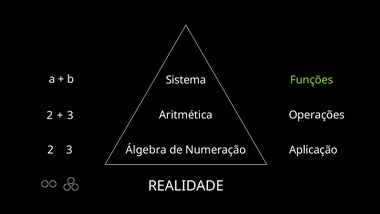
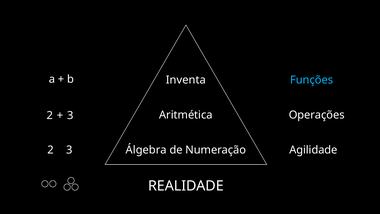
Sistema: Sistema -> Inventa (186, 80)
Funções colour: light green -> light blue (312, 80)
Aplicação: Aplicação -> Agilidade (313, 150)
